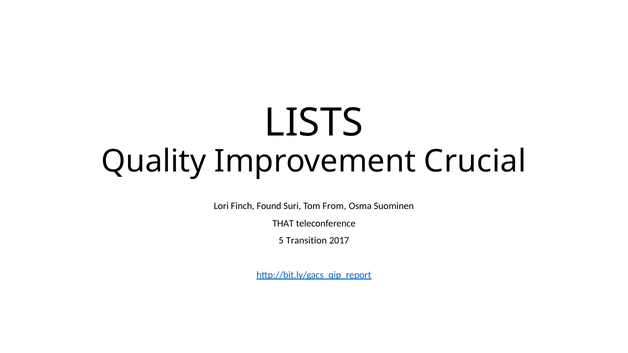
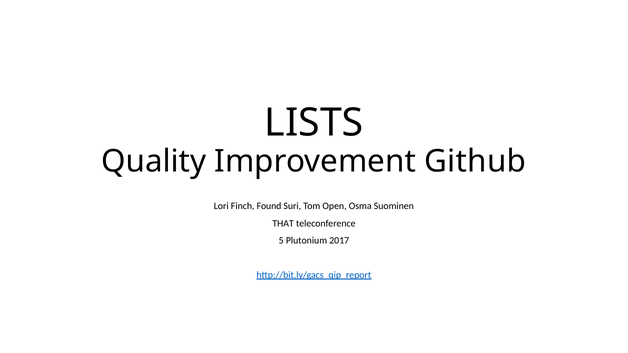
Crucial: Crucial -> Github (475, 161)
From: From -> Open (335, 206)
Transition: Transition -> Plutonium (306, 241)
